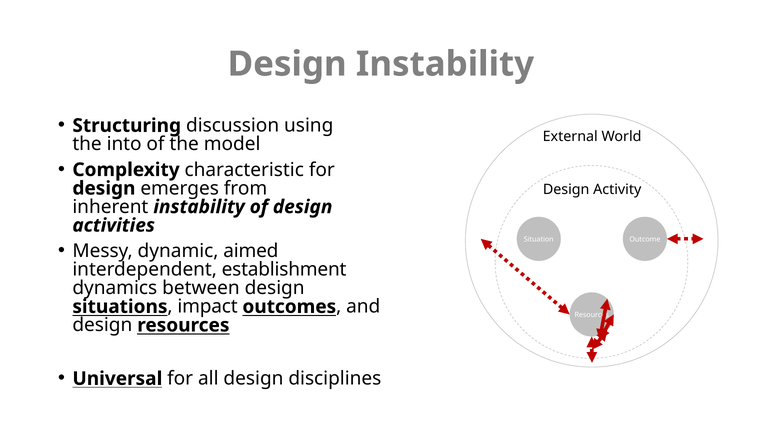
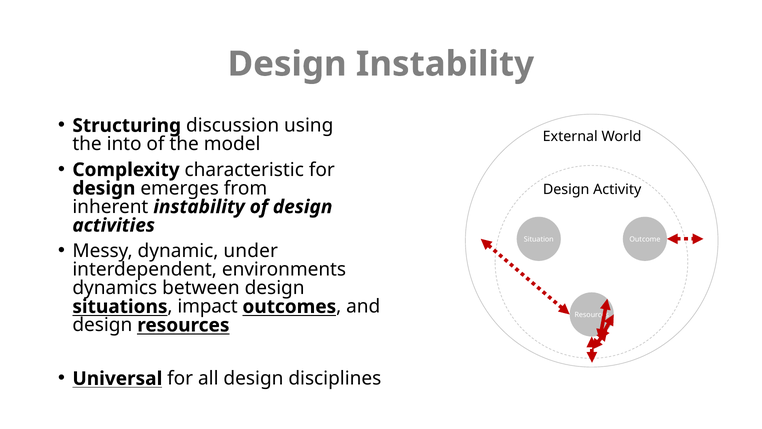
aimed: aimed -> under (251, 251)
establishment: establishment -> environments (284, 269)
